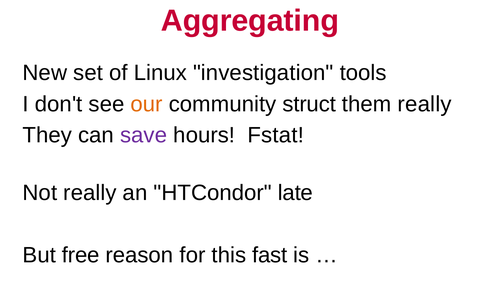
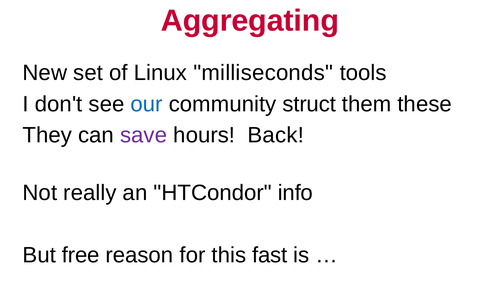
investigation: investigation -> milliseconds (263, 73)
our colour: orange -> blue (147, 104)
them really: really -> these (425, 104)
Fstat: Fstat -> Back (276, 135)
late: late -> info (295, 193)
